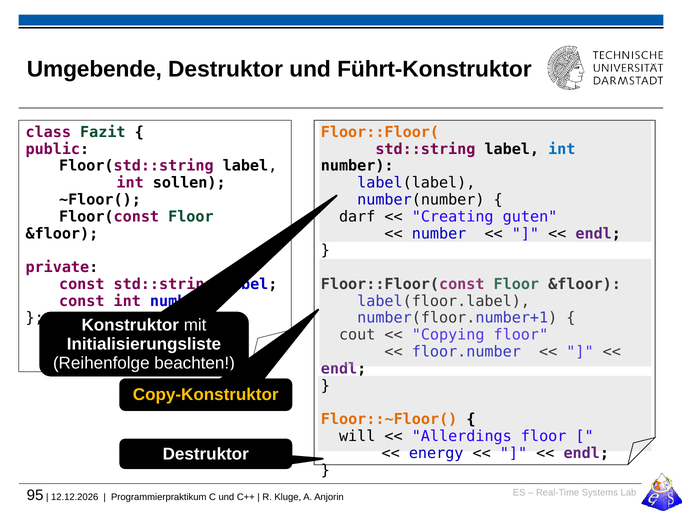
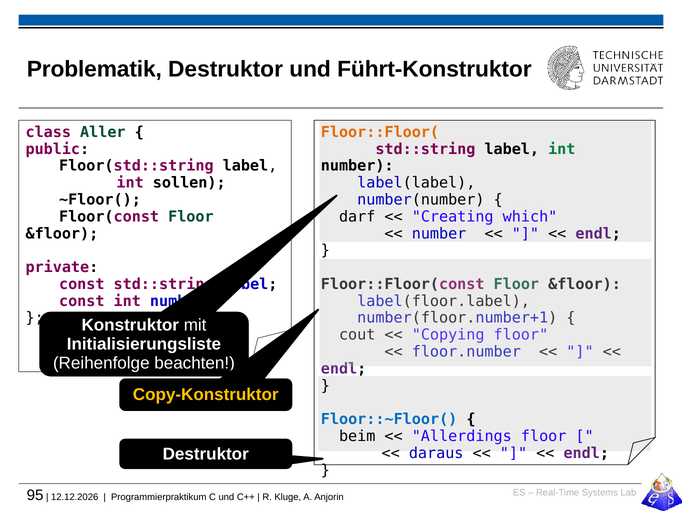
Umgebende: Umgebende -> Problematik (94, 69)
Fazit: Fazit -> Aller (103, 132)
int colour: blue -> green (562, 149)
guten: guten -> which (530, 217)
Floor::~Floor( colour: orange -> blue (389, 420)
will: will -> beim (357, 437)
energy: energy -> daraus (436, 454)
